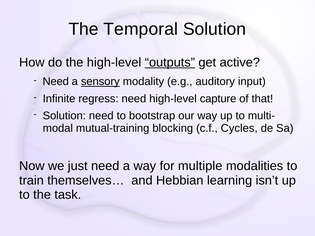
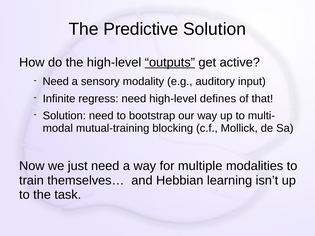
Temporal: Temporal -> Predictive (141, 29)
sensory underline: present -> none (100, 82)
capture: capture -> defines (218, 99)
Cycles: Cycles -> Mollick (239, 128)
